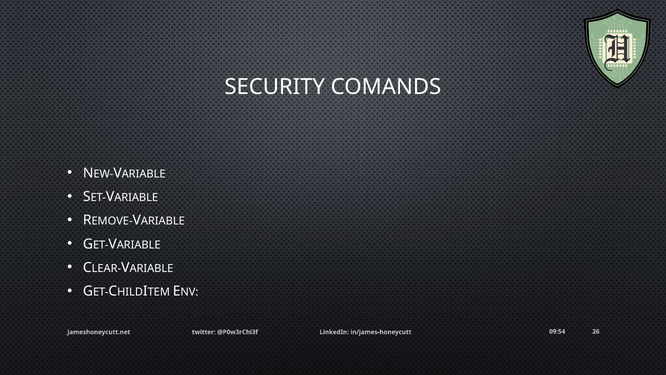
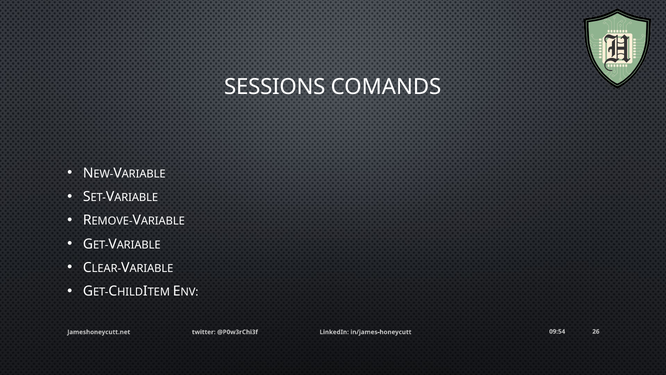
SECURITY: SECURITY -> SESSIONS (275, 87)
